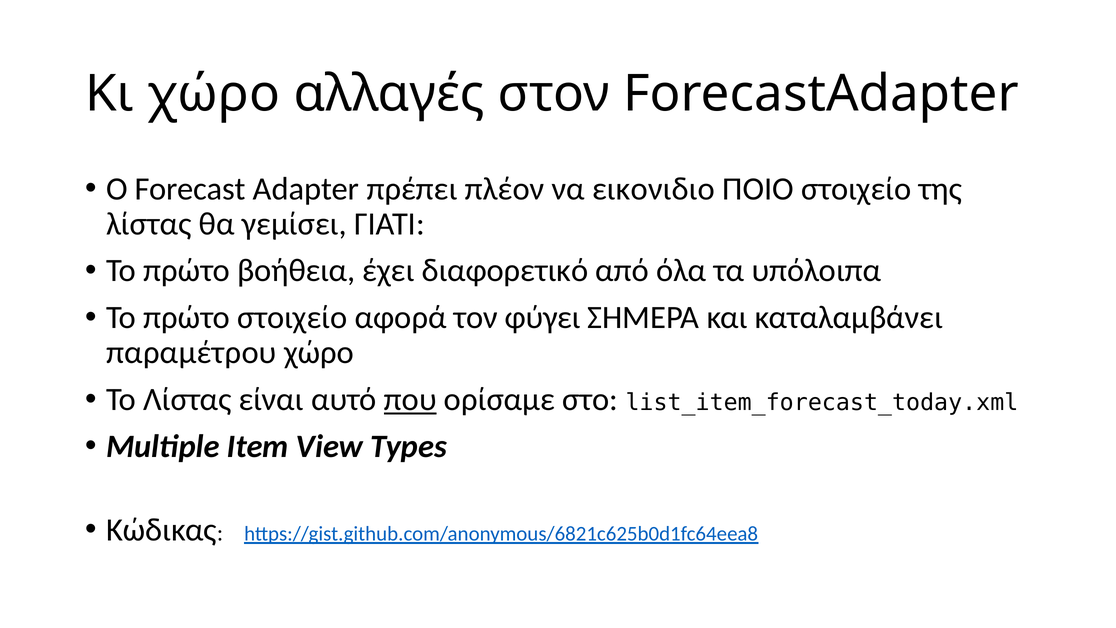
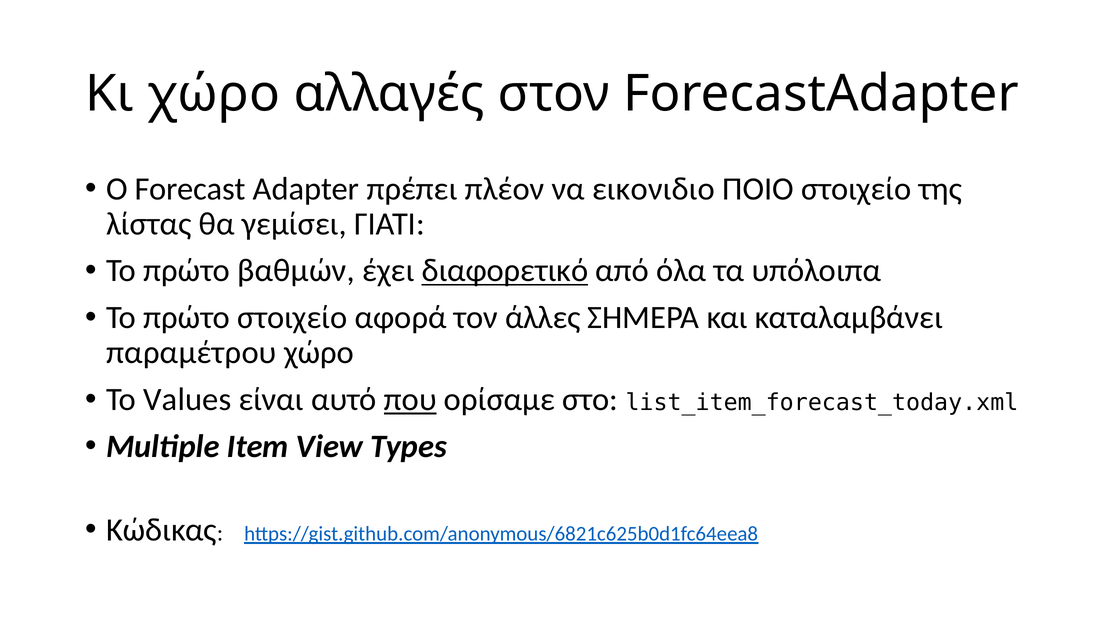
βοήθεια: βοήθεια -> βαθμών (296, 271)
διαφορετικό underline: none -> present (505, 271)
φύγει: φύγει -> άλλες (543, 317)
Το Λίστας: Λίστας -> Values (187, 399)
